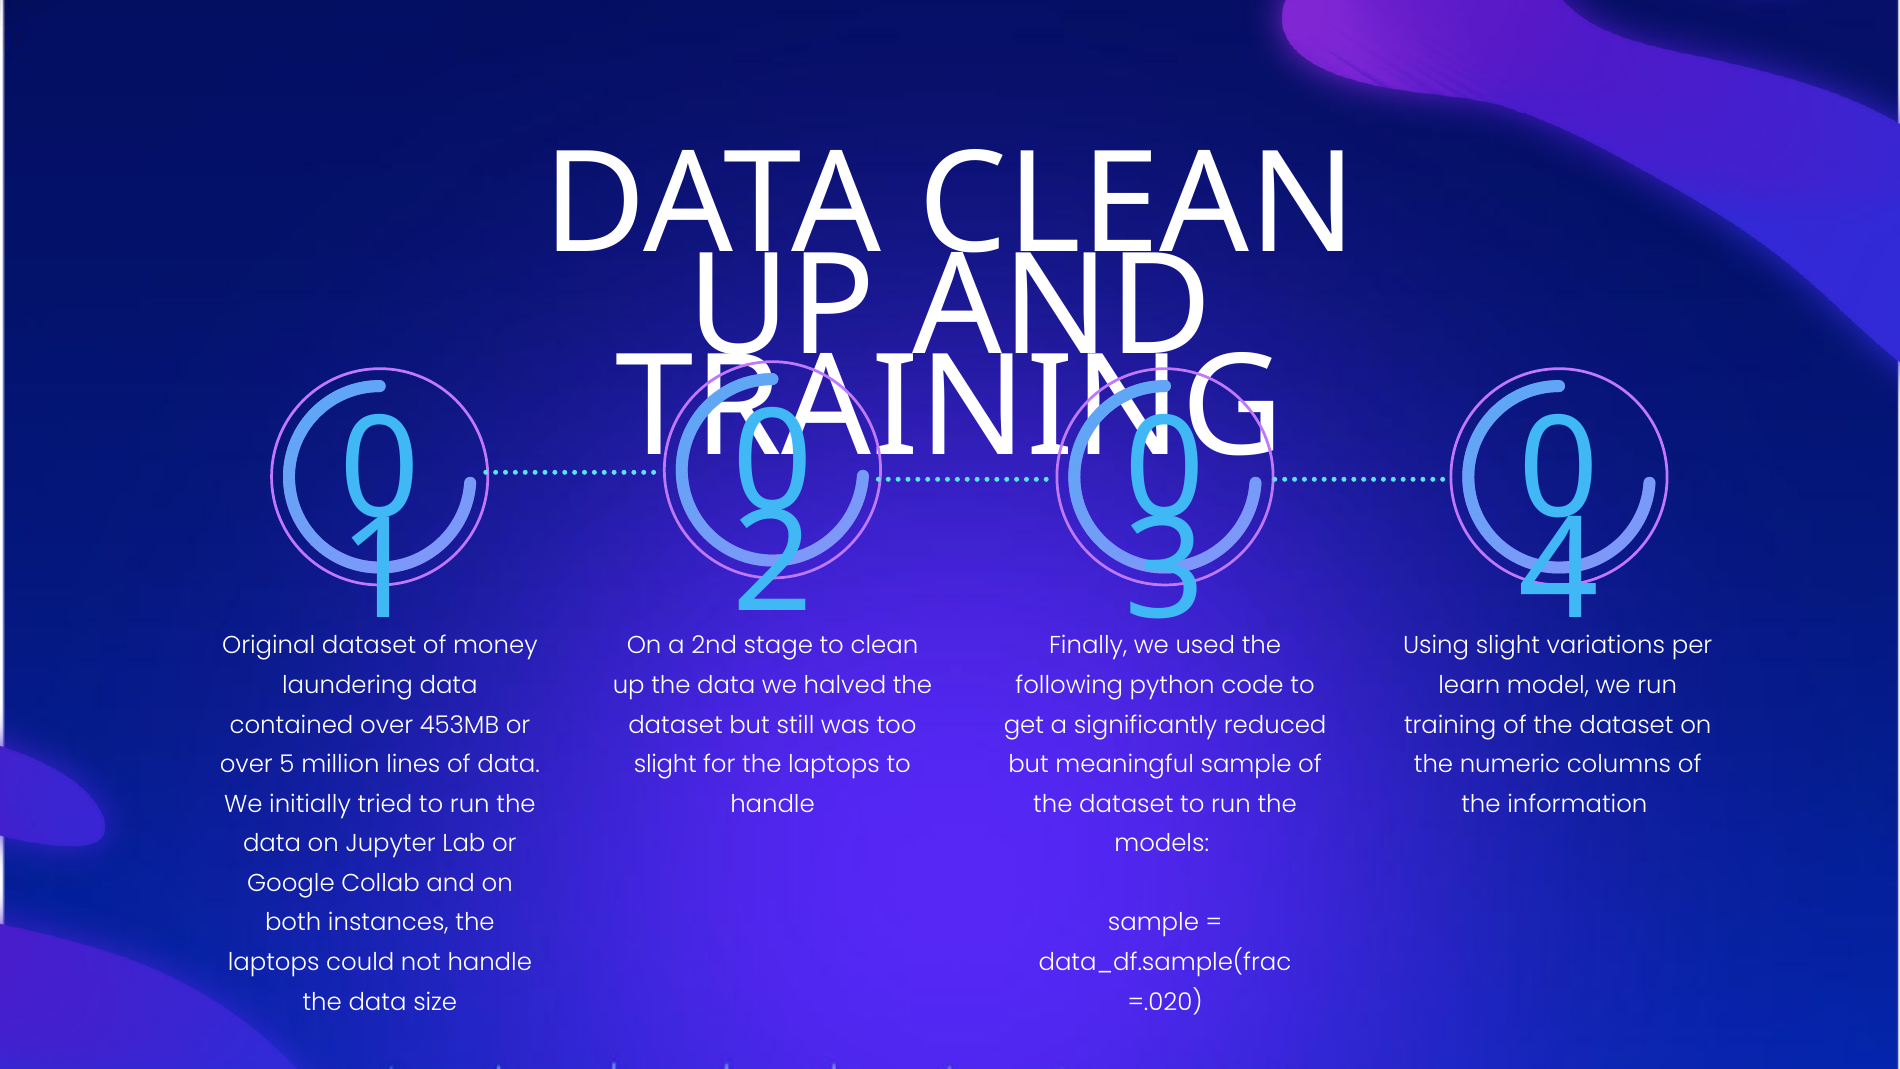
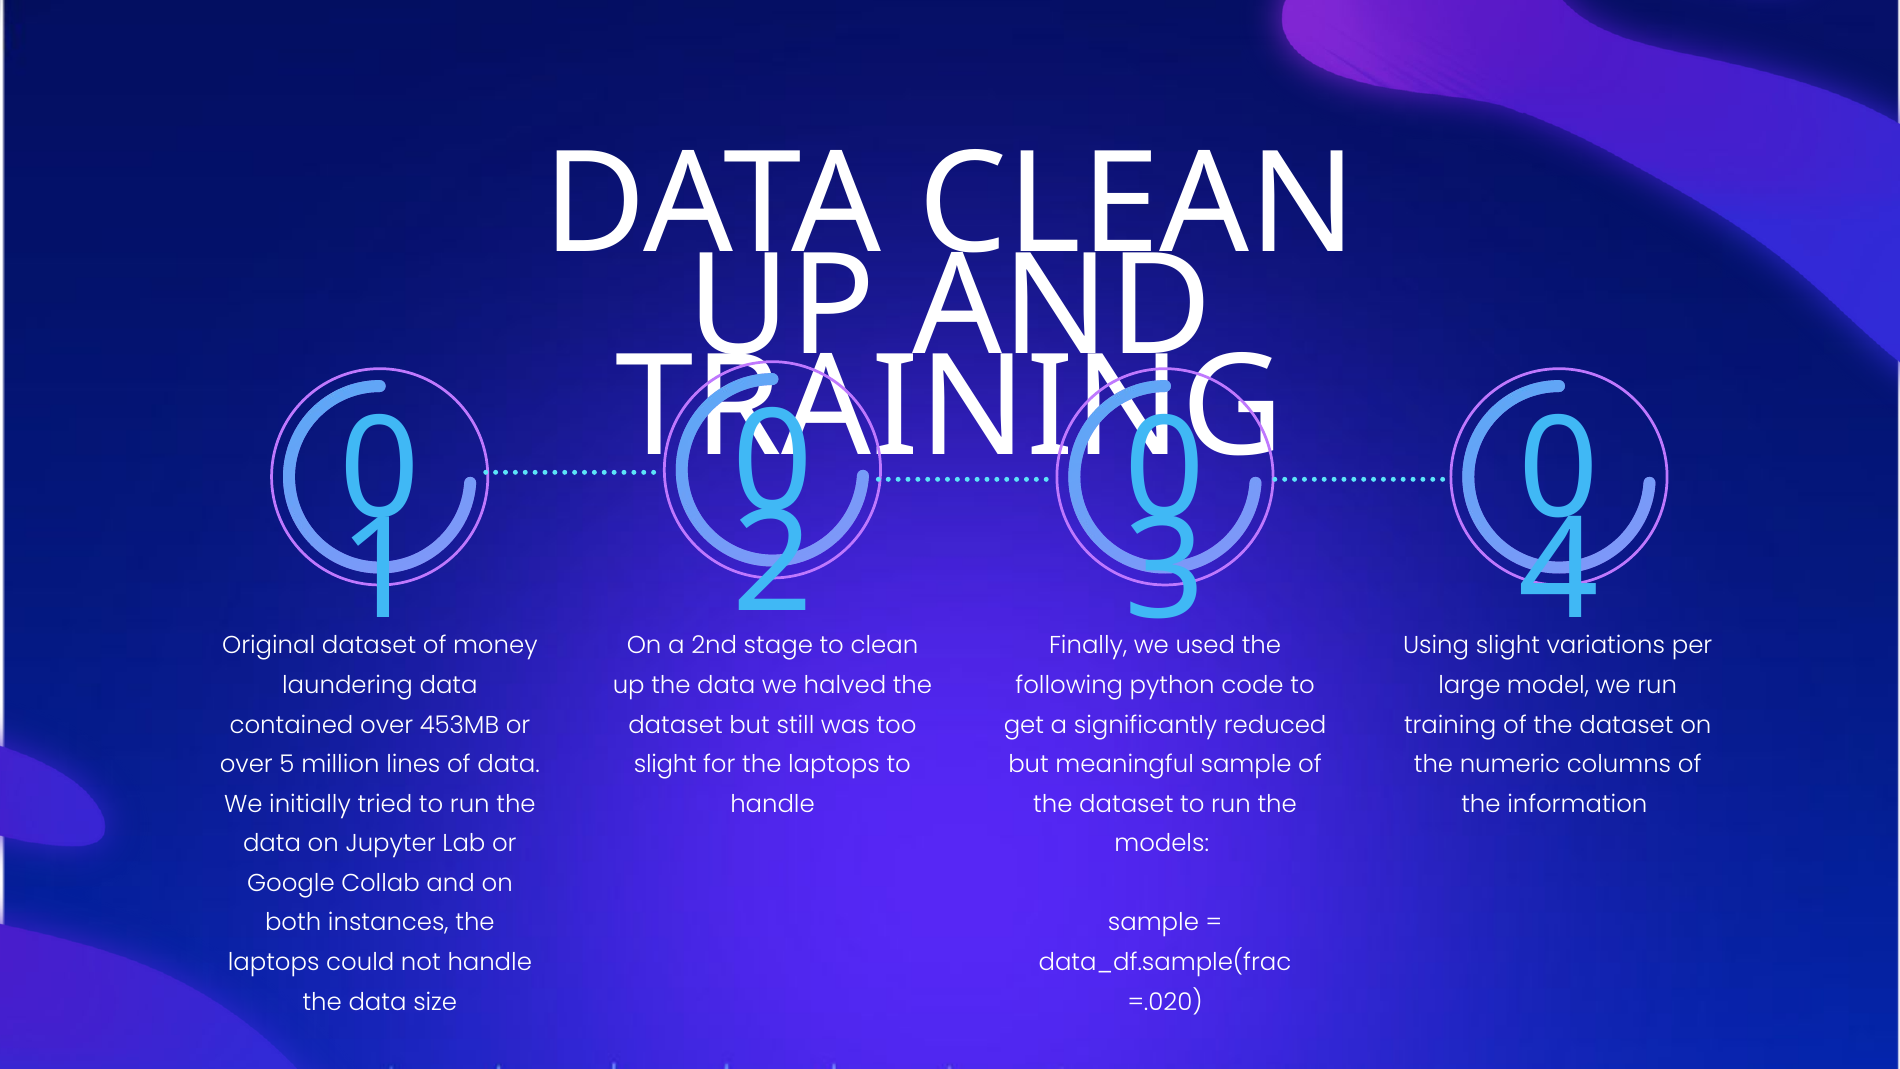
learn: learn -> large (1469, 685)
